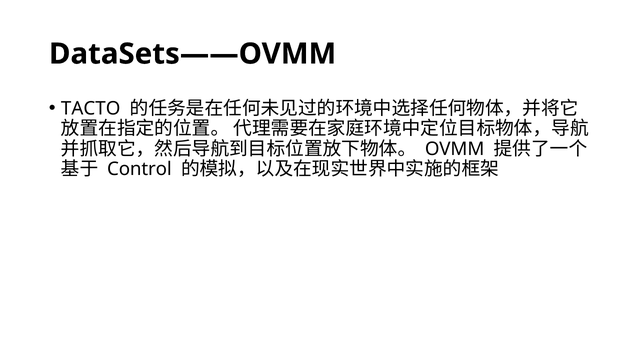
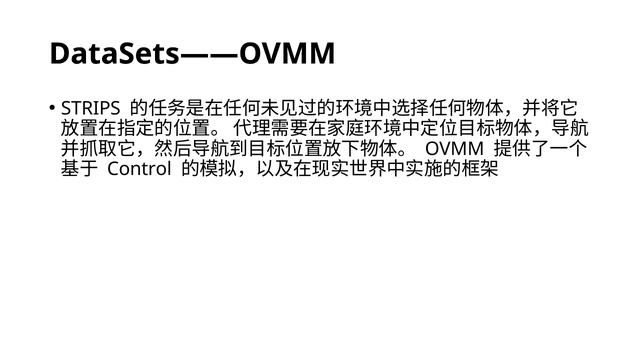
TACTO: TACTO -> STRIPS (91, 109)
